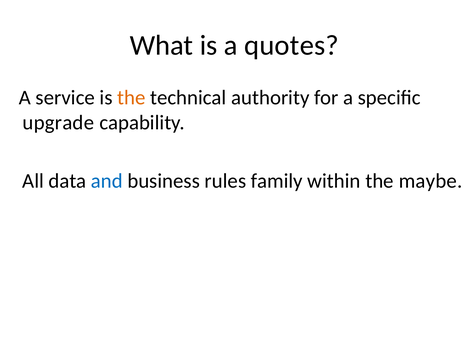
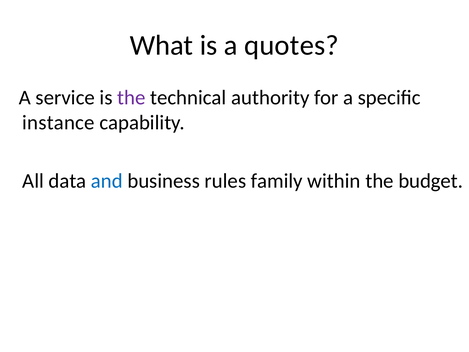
the colour: orange -> purple (131, 98)
upgrade: upgrade -> instance (58, 123)
maybe: maybe -> budget (431, 181)
